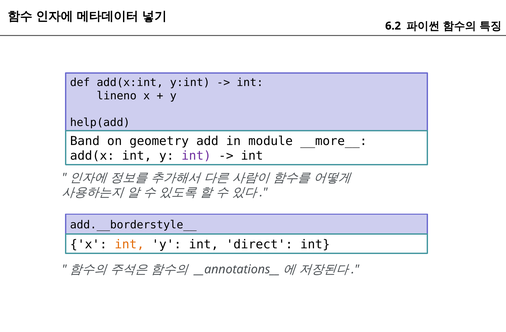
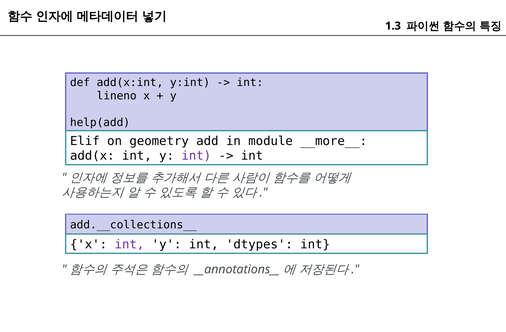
6.2: 6.2 -> 1.3 (393, 26)
Band: Band -> Elif (85, 141)
add.__borderstyle__: add.__borderstyle__ -> add.__collections__ (133, 225)
int colour: orange -> purple (129, 245)
direct: direct -> dtypes (259, 245)
